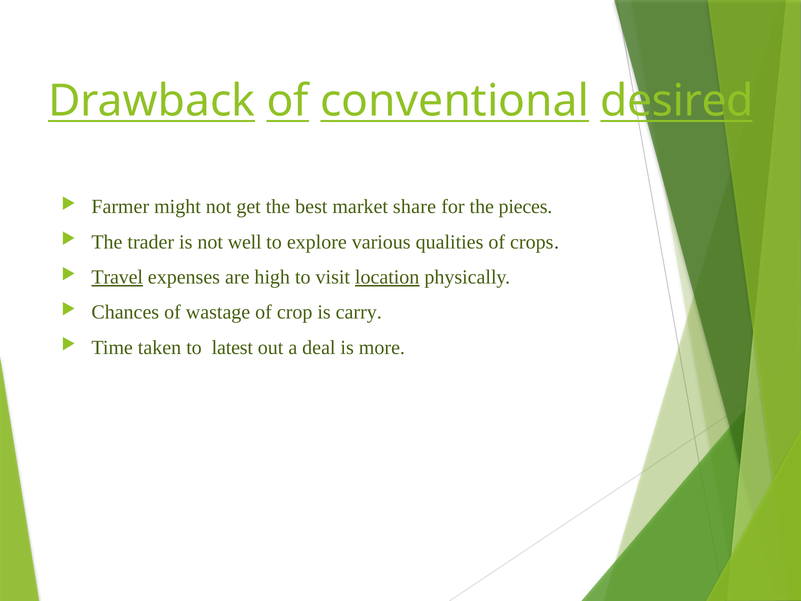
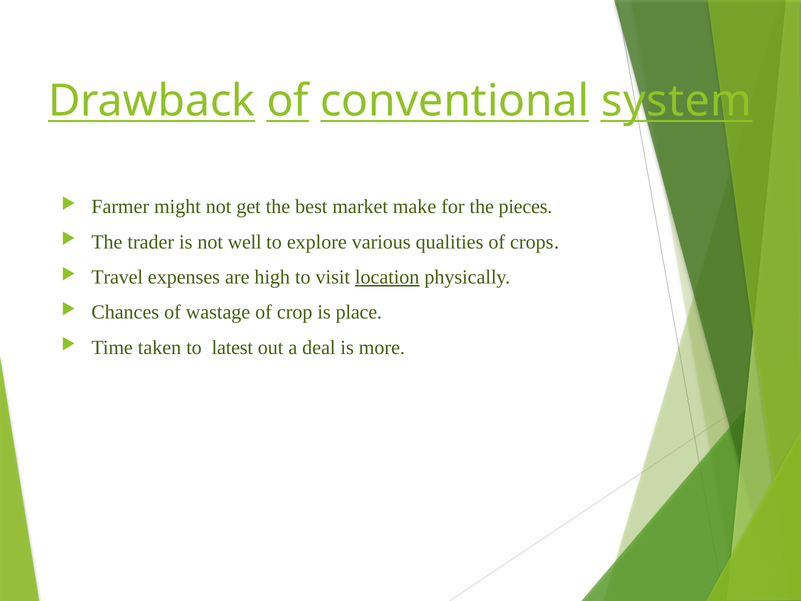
desired: desired -> system (677, 101)
share: share -> make (415, 207)
Travel underline: present -> none (117, 277)
carry: carry -> place (359, 312)
